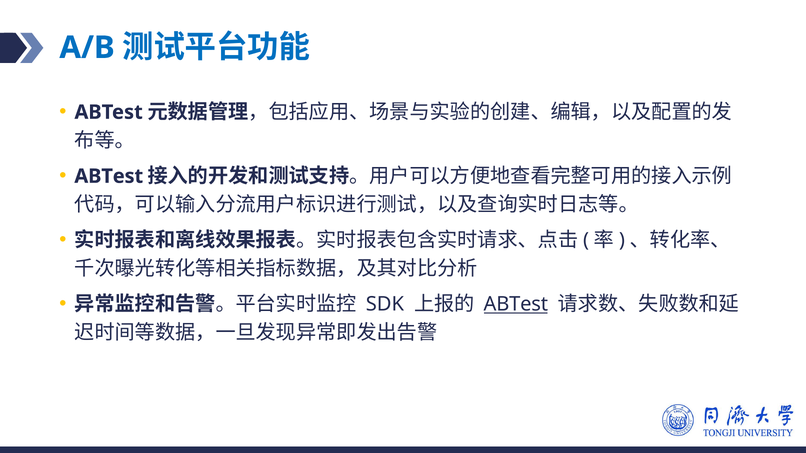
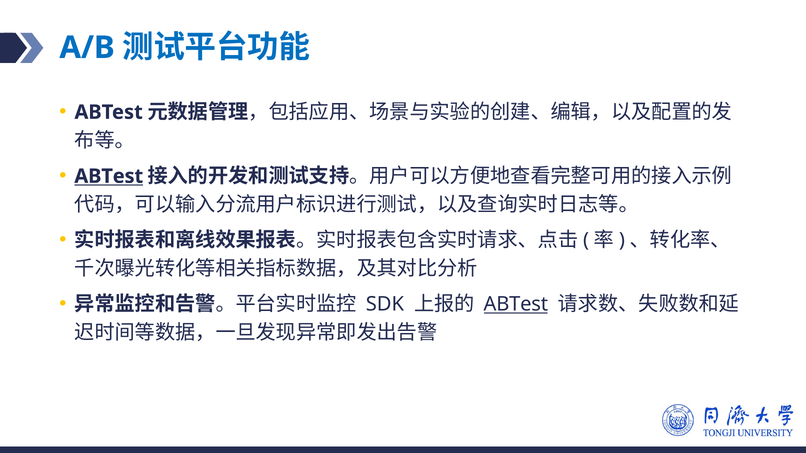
ABTest underline: none -> present (109, 176)
